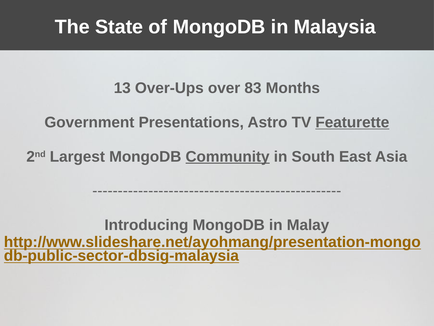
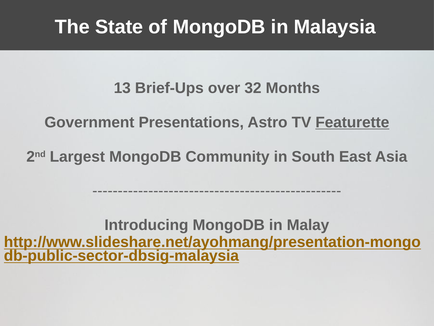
Over-Ups: Over-Ups -> Brief-Ups (169, 88)
83: 83 -> 32 (253, 88)
Community underline: present -> none (228, 156)
